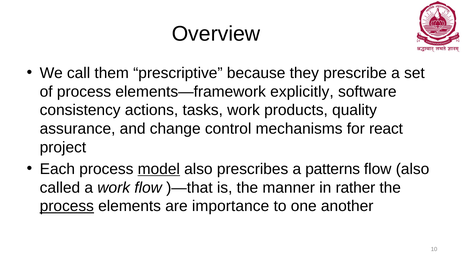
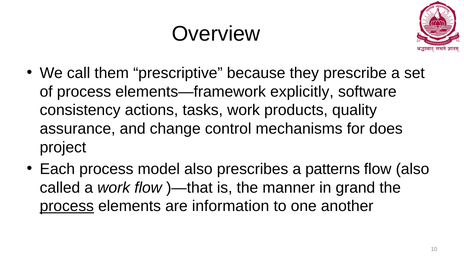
react: react -> does (386, 129)
model underline: present -> none (159, 169)
rather: rather -> grand (355, 188)
importance: importance -> information (231, 206)
